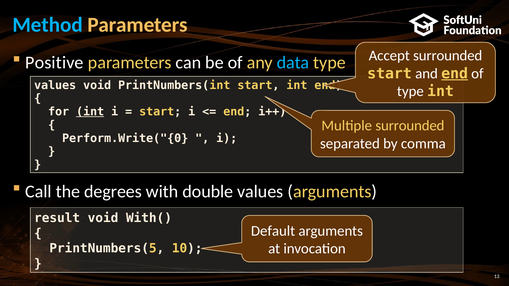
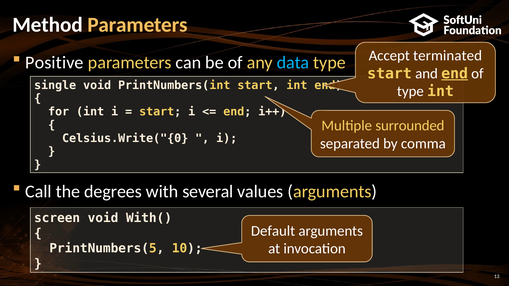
Method colour: light blue -> white (48, 25)
Accept surrounded: surrounded -> terminated (448, 56)
values: values -> single (55, 85)
int underline: present -> none (90, 112)
Perform.Write("{0: Perform.Write("{0 -> Celsius.Write("{0 (125, 138)
double: double -> several (208, 192)
result: result -> screen (57, 218)
